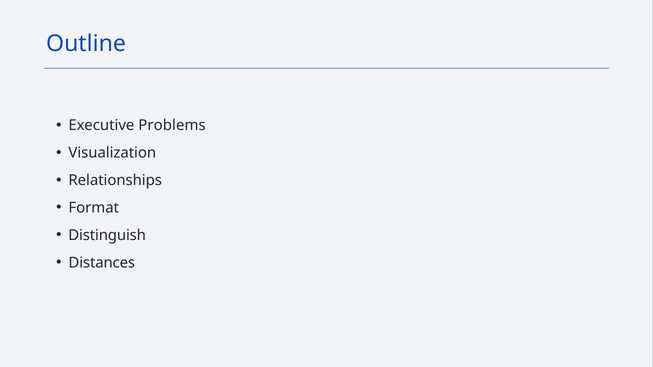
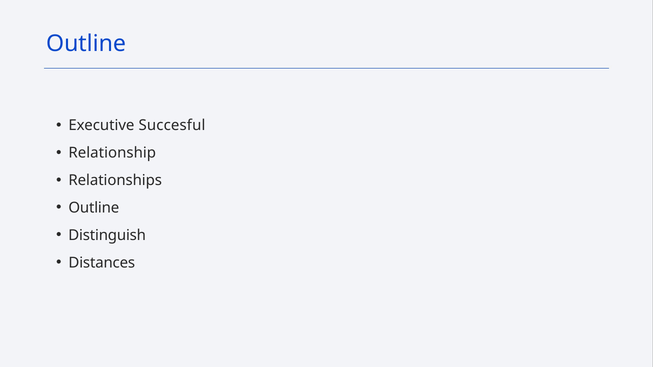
Problems: Problems -> Succesful (172, 126)
Visualization: Visualization -> Relationship (112, 153)
Format: Format -> Outline (94, 208)
